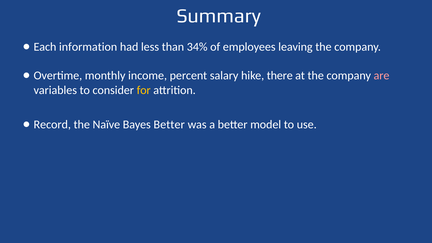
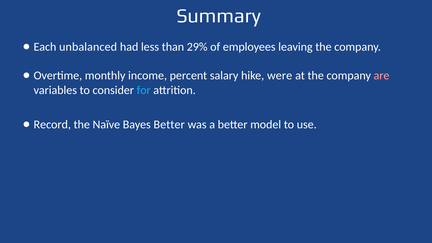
information: information -> unbalanced (88, 47)
34%: 34% -> 29% (197, 47)
there: there -> were (280, 76)
for colour: yellow -> light blue (144, 90)
